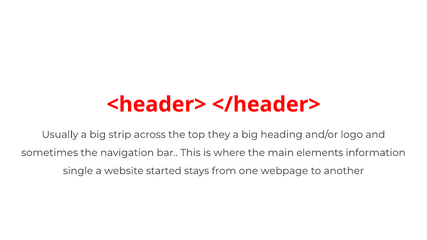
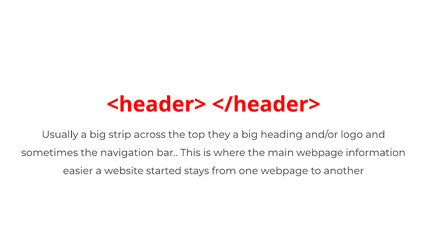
main elements: elements -> webpage (320, 153)
single: single -> easier (78, 171)
